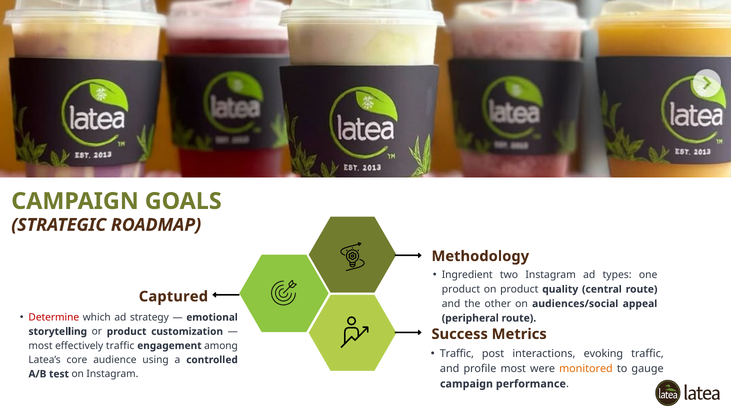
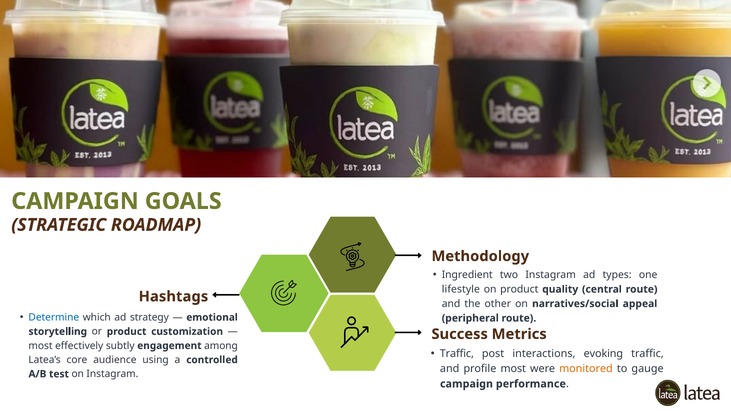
product: product -> lifestyle (461, 289)
Captured: Captured -> Hashtags (173, 297)
audiences/social: audiences/social -> narratives/social (575, 304)
Determine colour: red -> blue (54, 317)
effectively traffic: traffic -> subtly (120, 346)
